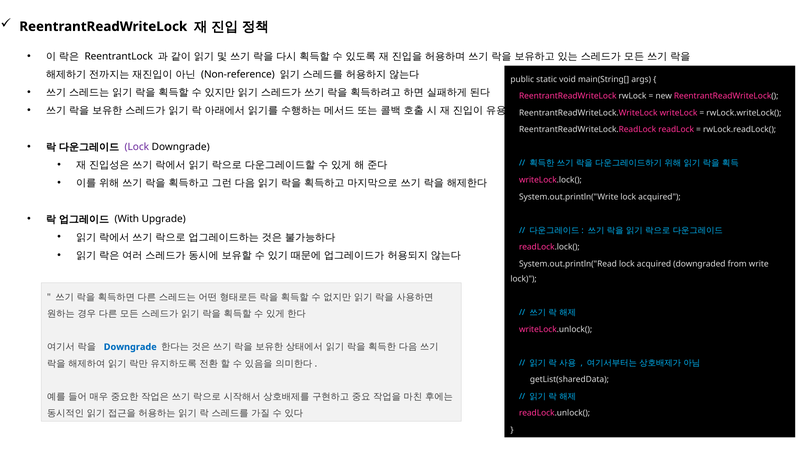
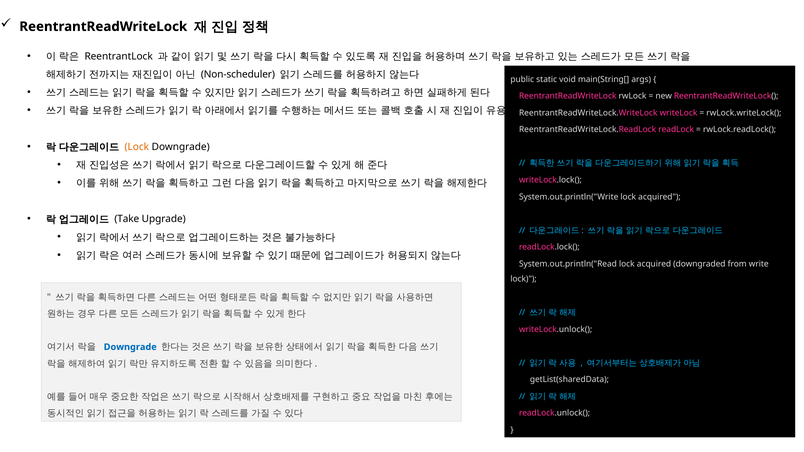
Non-reference: Non-reference -> Non-scheduler (238, 75)
Lock colour: purple -> orange (137, 147)
With: With -> Take (127, 219)
